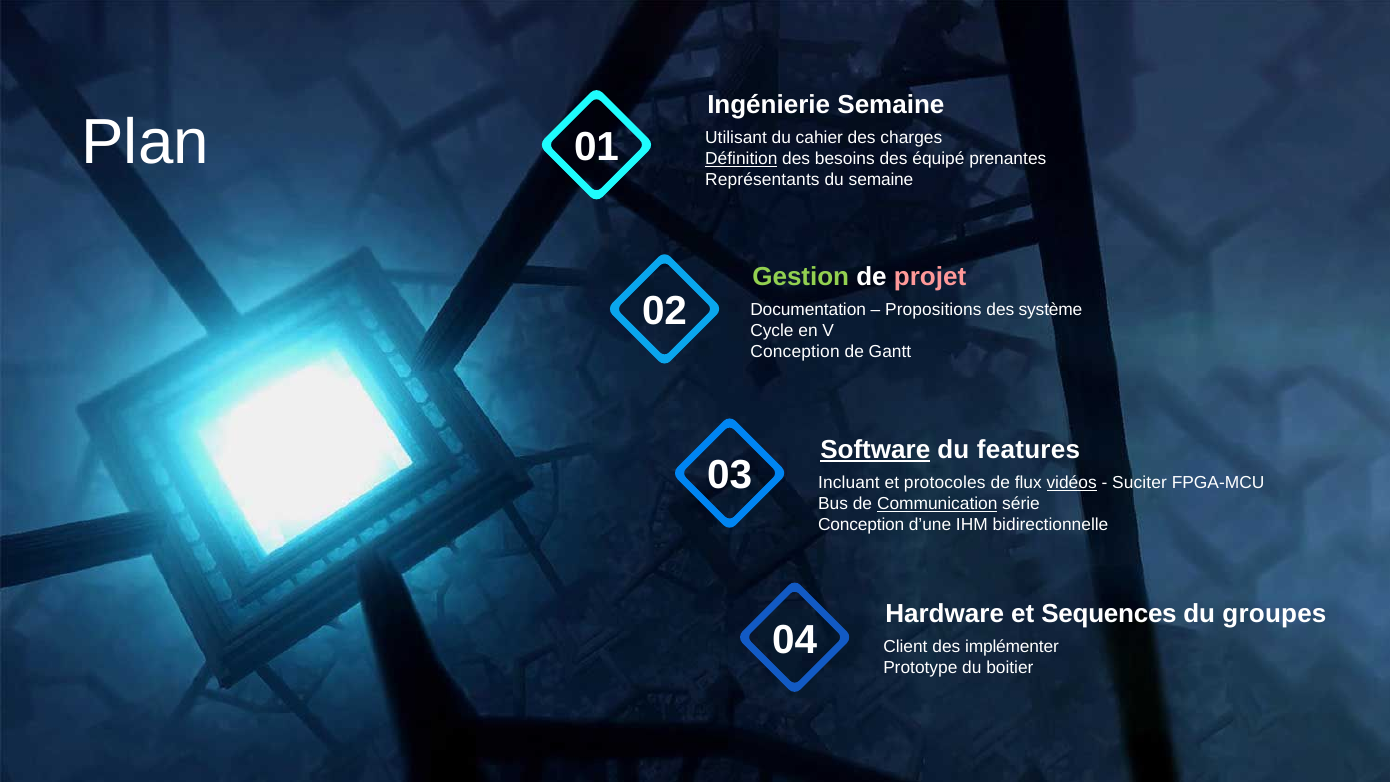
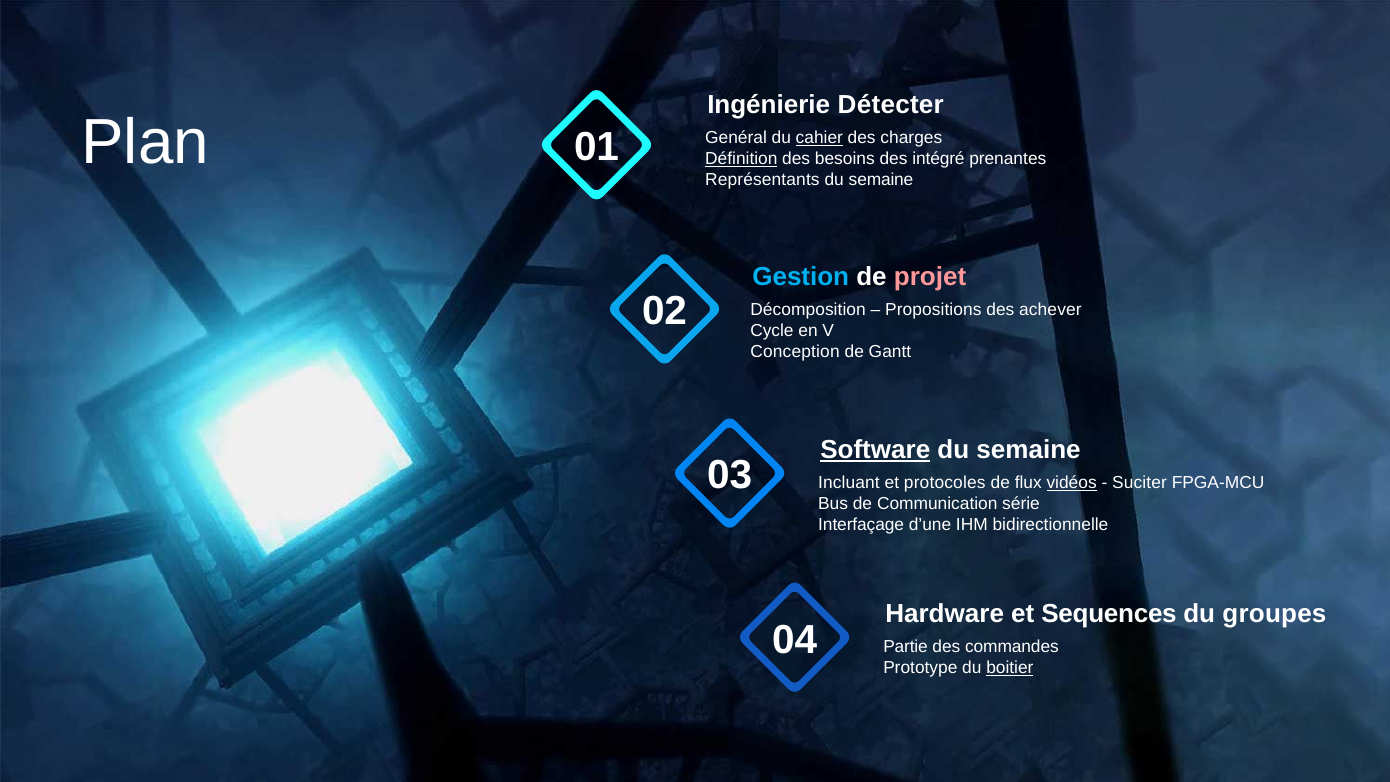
Ingénierie Semaine: Semaine -> Détecter (891, 105)
Utilisant: Utilisant -> Genéral (736, 138)
cahier underline: none -> present (819, 138)
équipé: équipé -> intégré (938, 159)
Gestion colour: light green -> light blue (801, 277)
Documentation: Documentation -> Décomposition (808, 310)
système: système -> achever (1050, 310)
features: features -> semaine (1029, 450)
Communication underline: present -> none (937, 504)
Conception: Conception -> Interfaçage (861, 524)
Client: Client -> Partie (905, 647)
implémenter: implémenter -> commandes (1012, 647)
boitier underline: none -> present (1010, 668)
